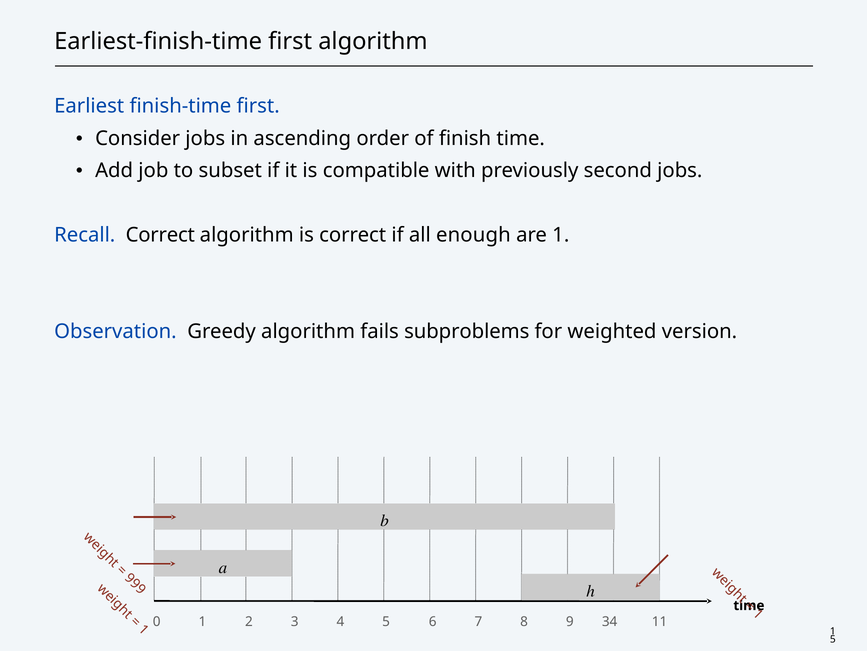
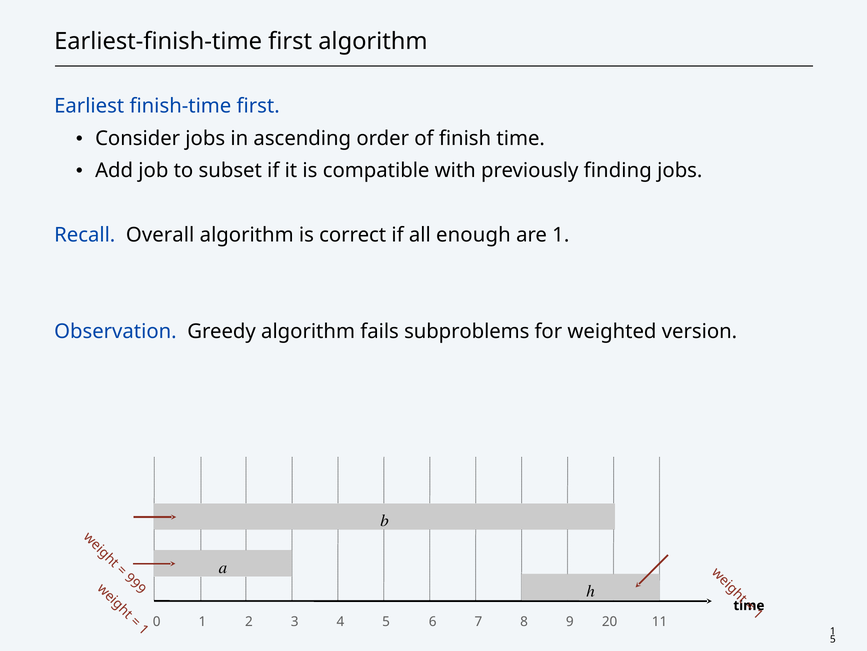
second: second -> finding (618, 170)
Recall Correct: Correct -> Overall (160, 235)
34: 34 -> 20 (610, 621)
